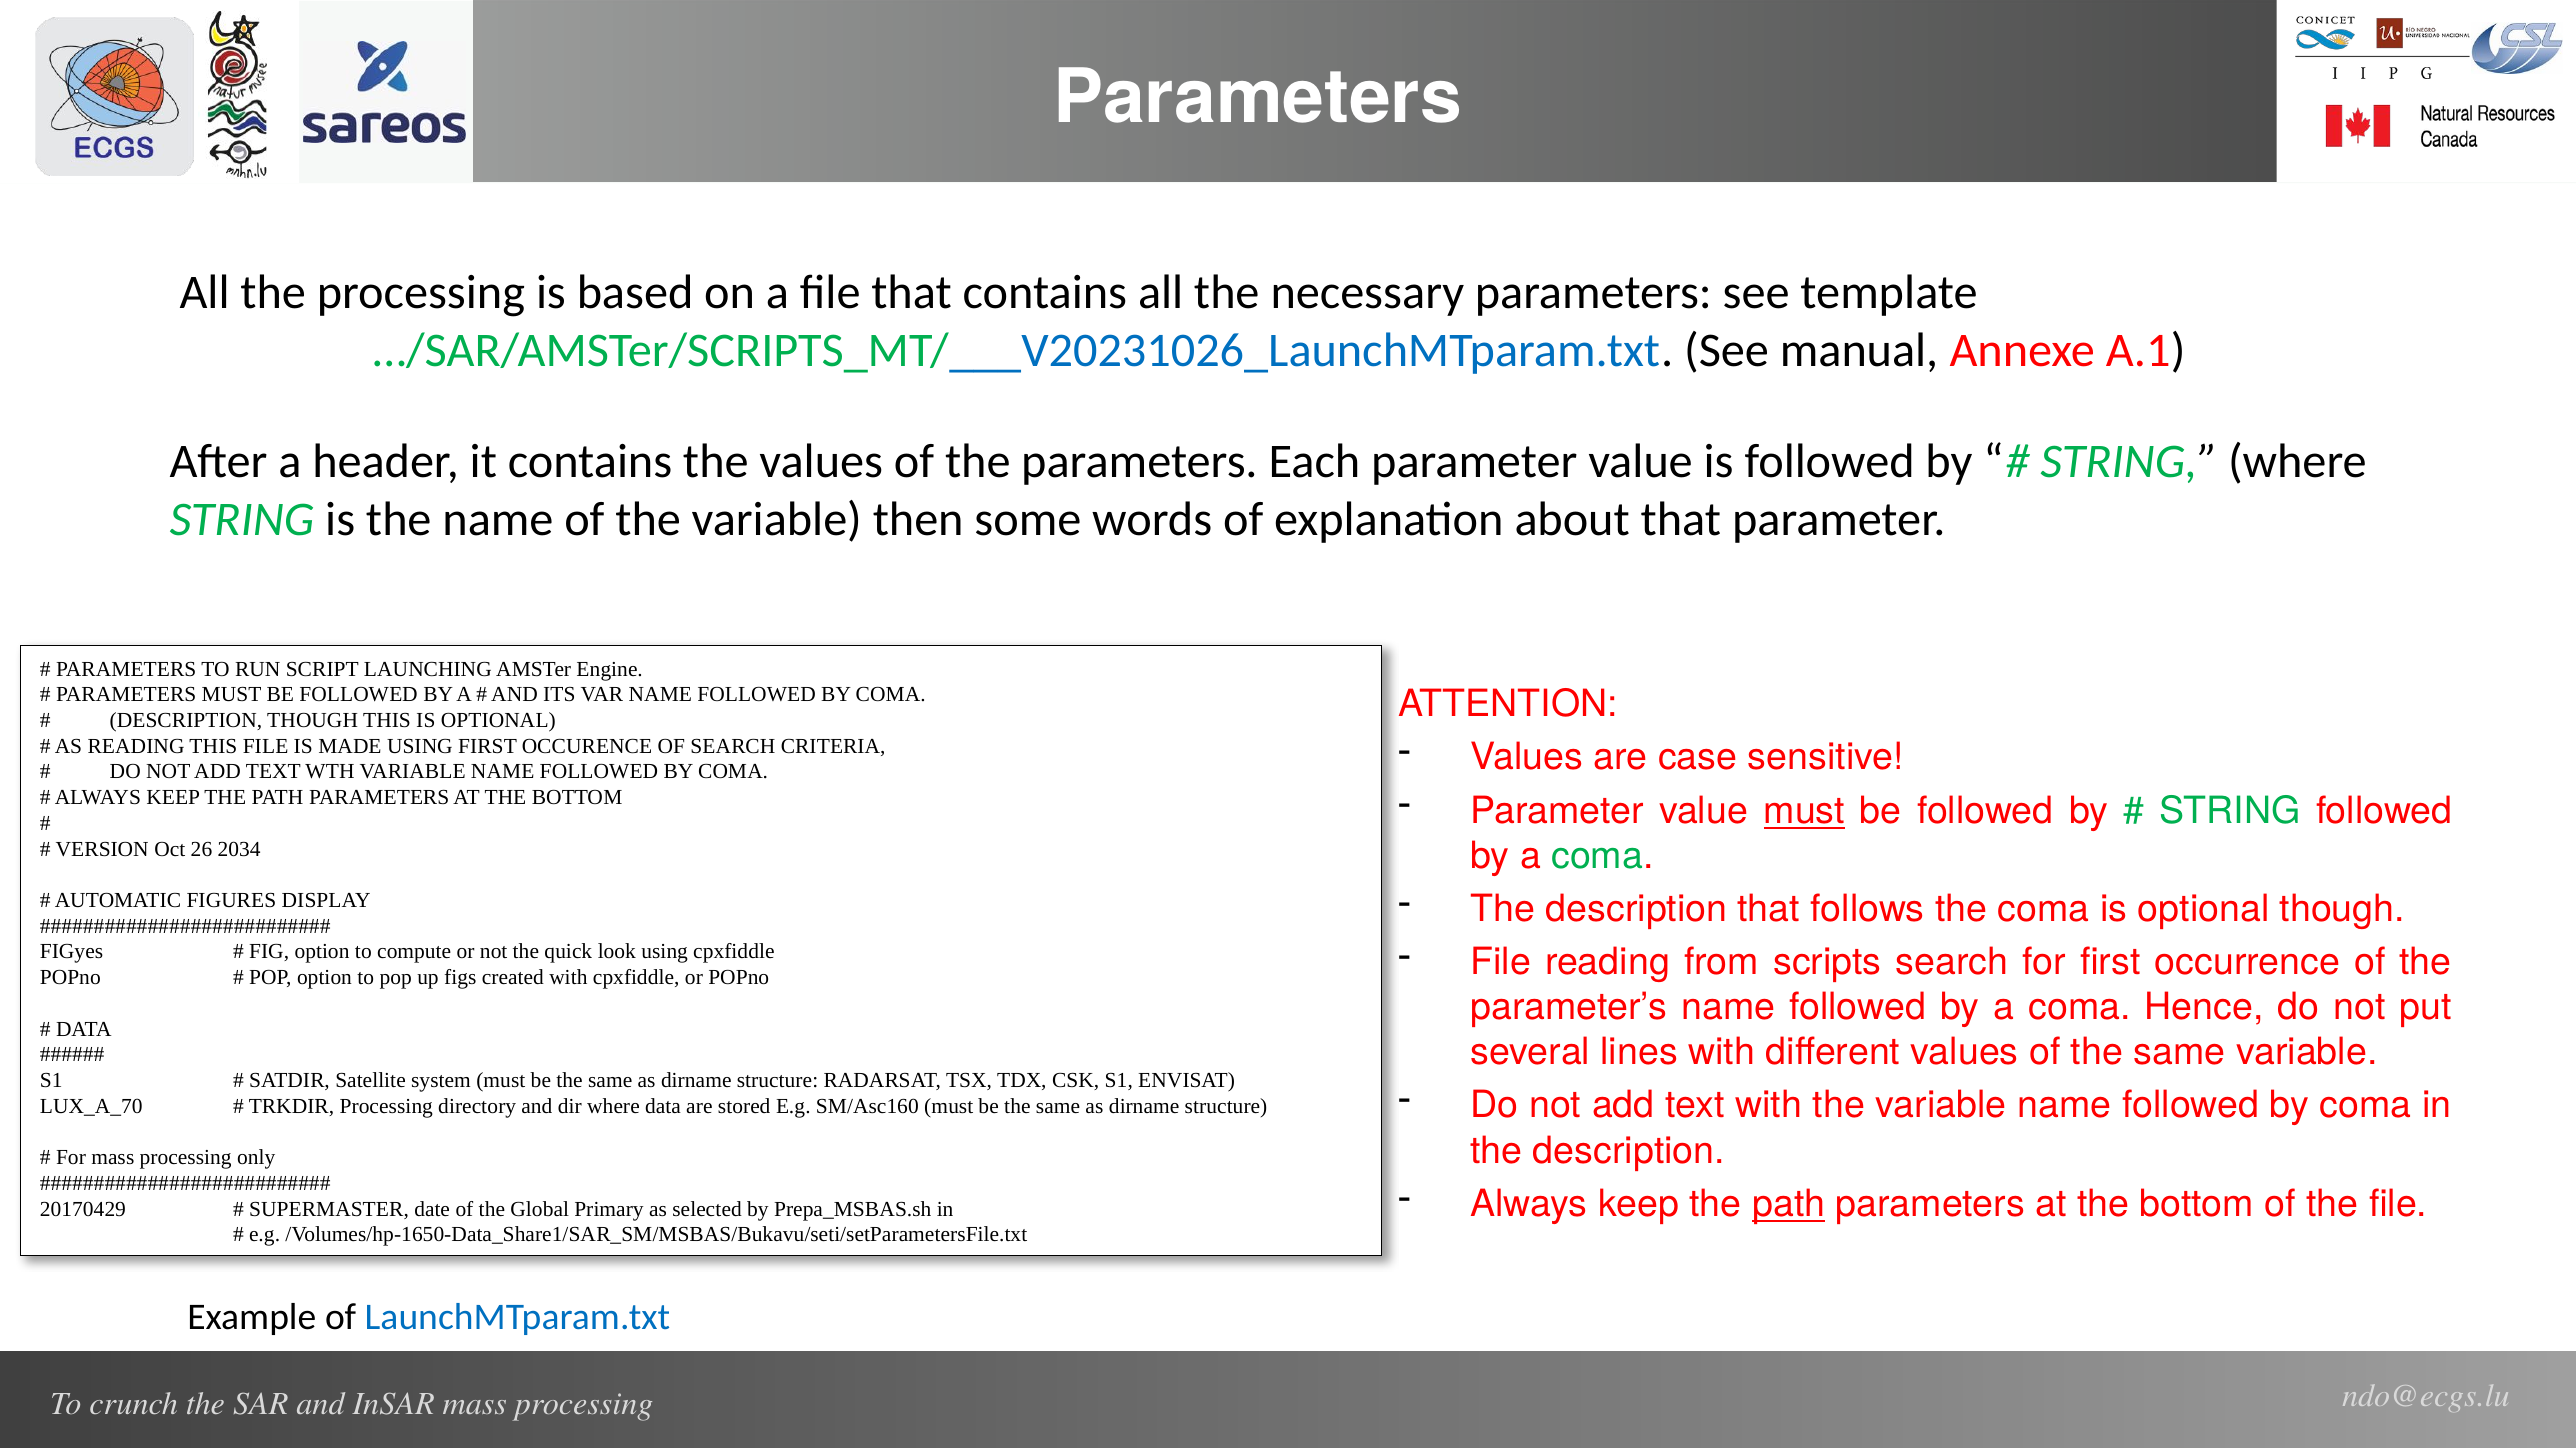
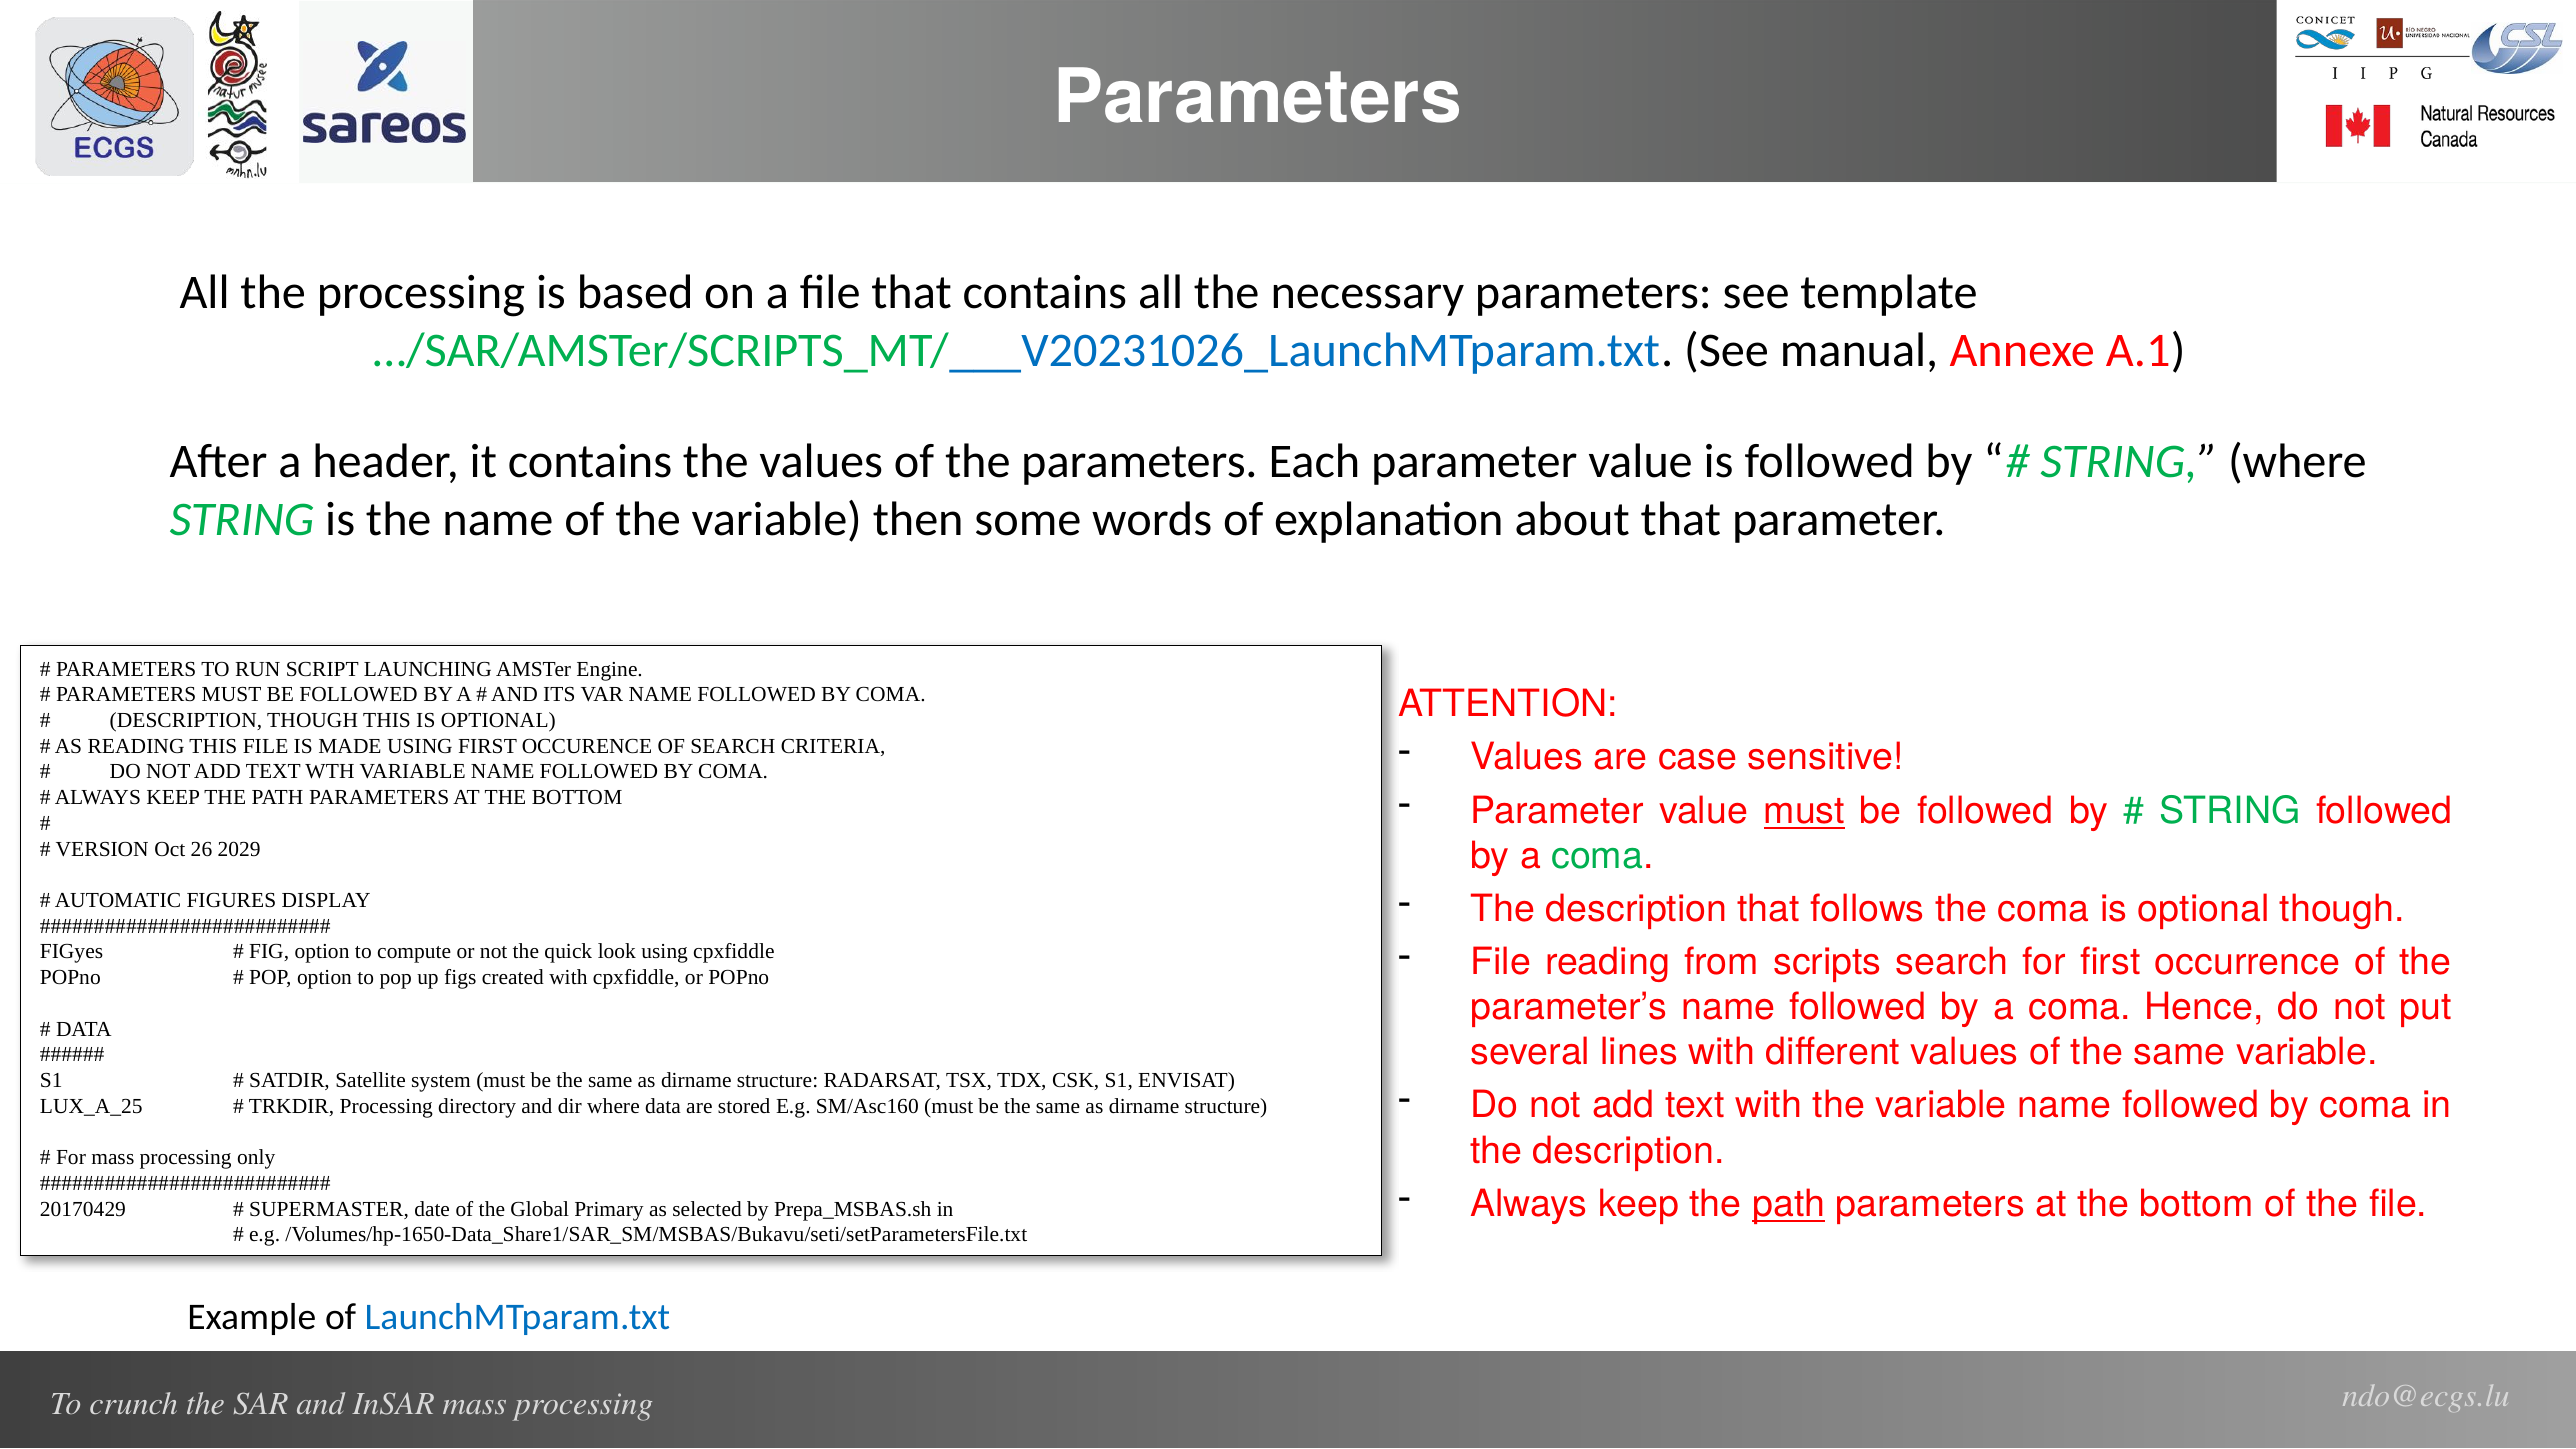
2034: 2034 -> 2029 (239, 849)
LUX_A_70: LUX_A_70 -> LUX_A_25 (91, 1106)
